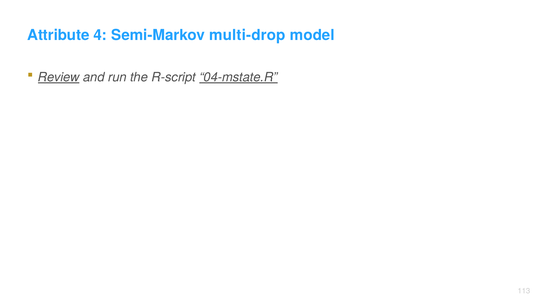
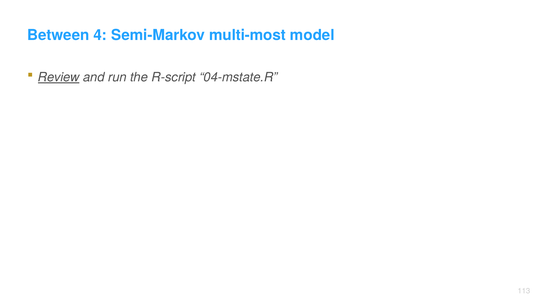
Attribute: Attribute -> Between (58, 35)
multi-drop: multi-drop -> multi-most (247, 35)
04-mstate.R underline: present -> none (238, 77)
